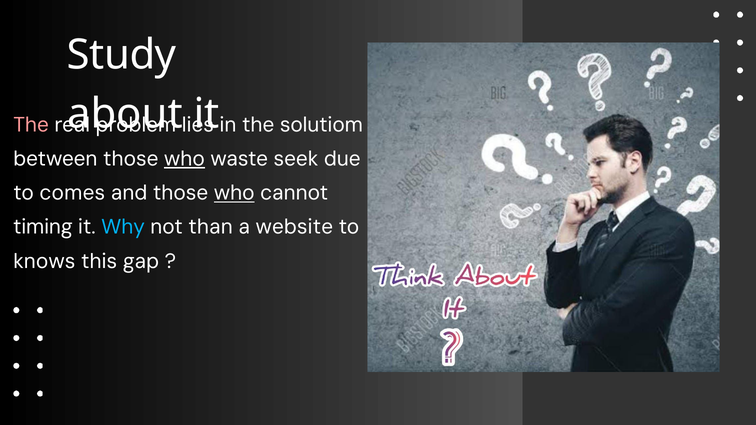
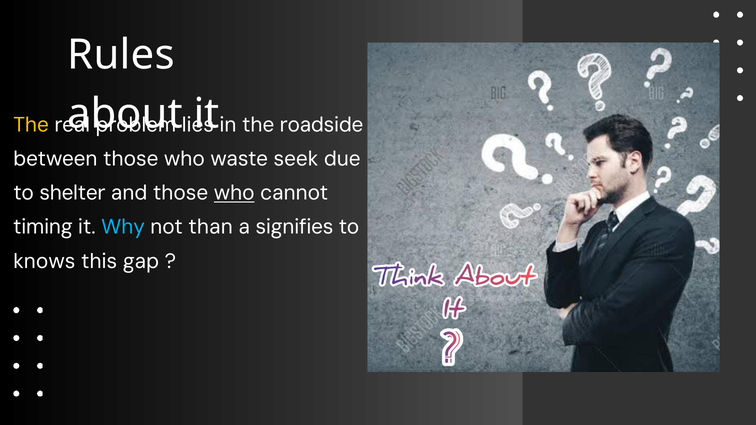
Study: Study -> Rules (121, 55)
The colour: pink -> yellow (31, 125)
solutiom: solutiom -> roadside (321, 125)
who underline: present -> none (184, 159)
comes: comes -> shelter (72, 193)
website: website -> signifies (294, 227)
